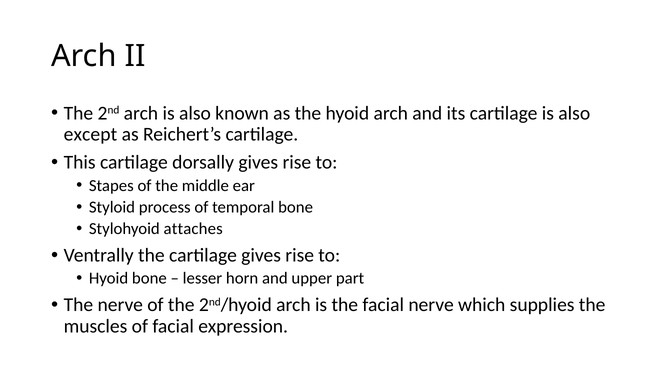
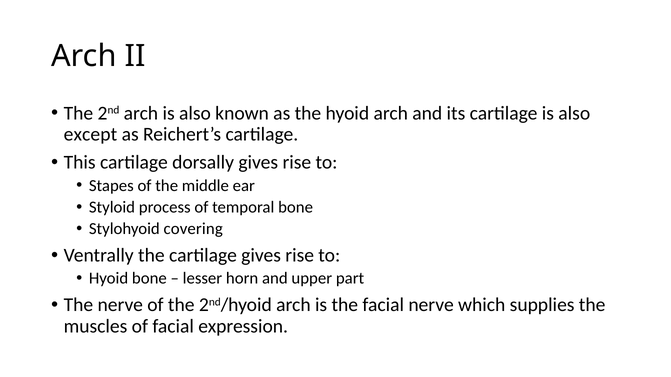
attaches: attaches -> covering (193, 229)
